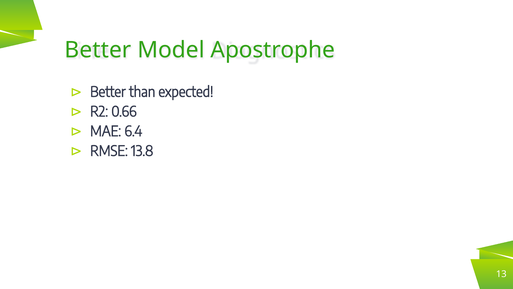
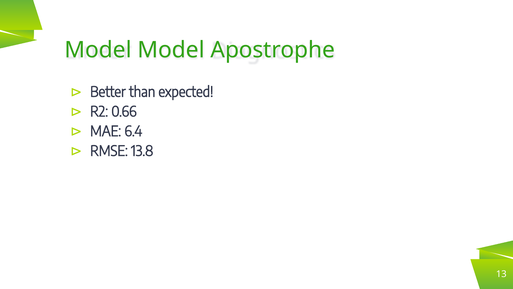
Better: Better -> Model (98, 50)
